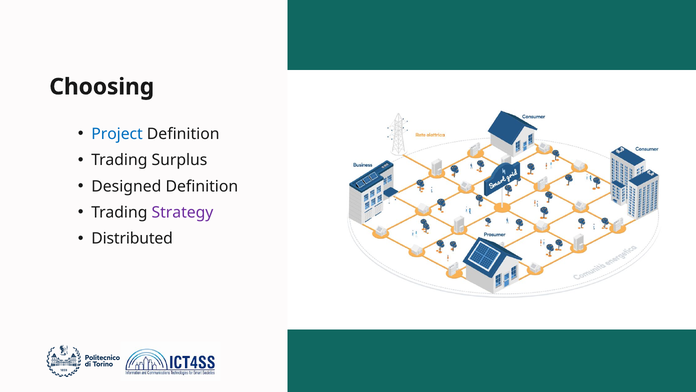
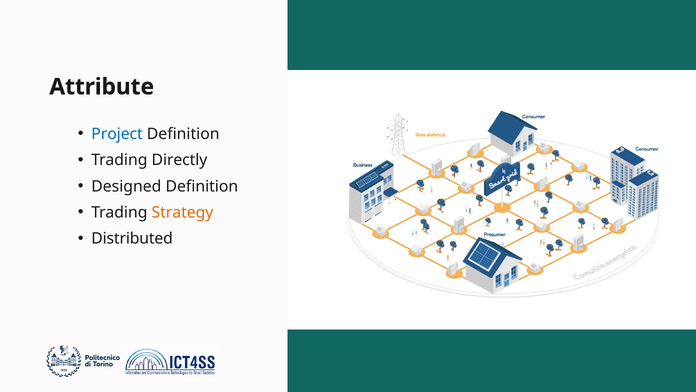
Choosing: Choosing -> Attribute (102, 87)
Surplus: Surplus -> Directly (179, 160)
Strategy colour: purple -> orange (182, 212)
